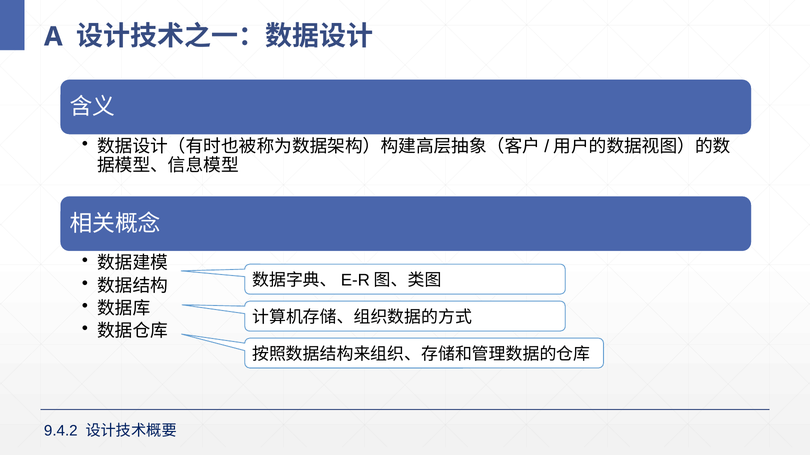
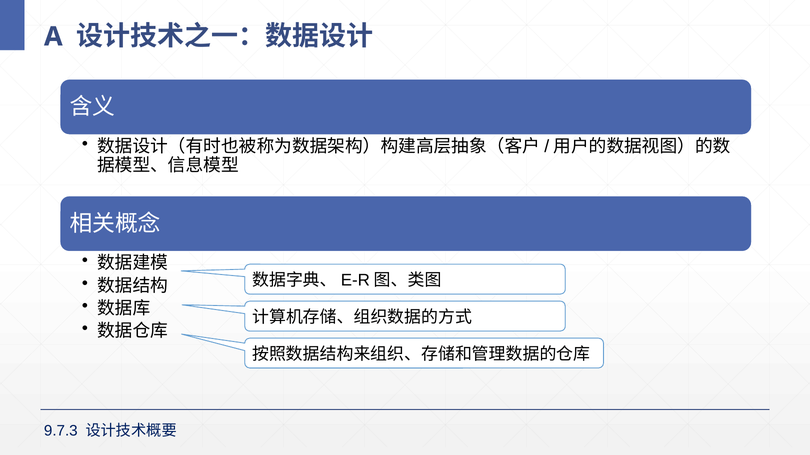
9.4.2: 9.4.2 -> 9.7.3 (61, 431)
